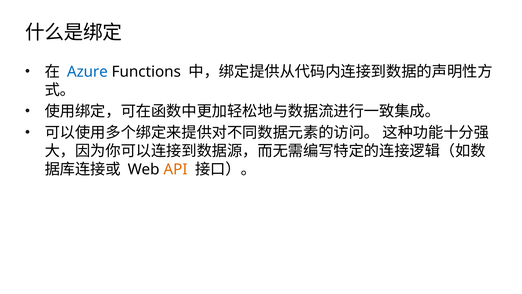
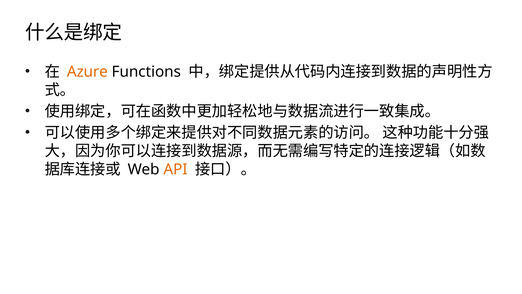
Azure colour: blue -> orange (87, 72)
